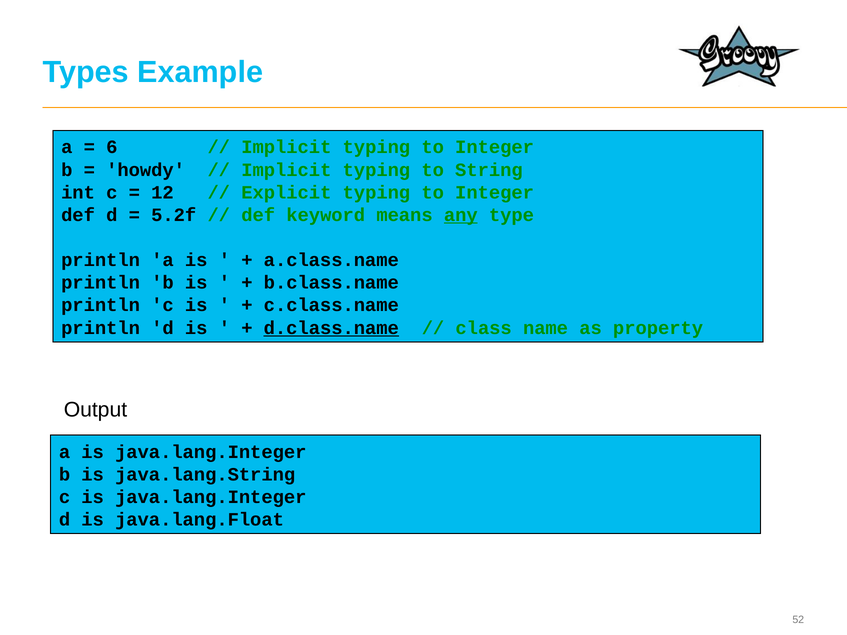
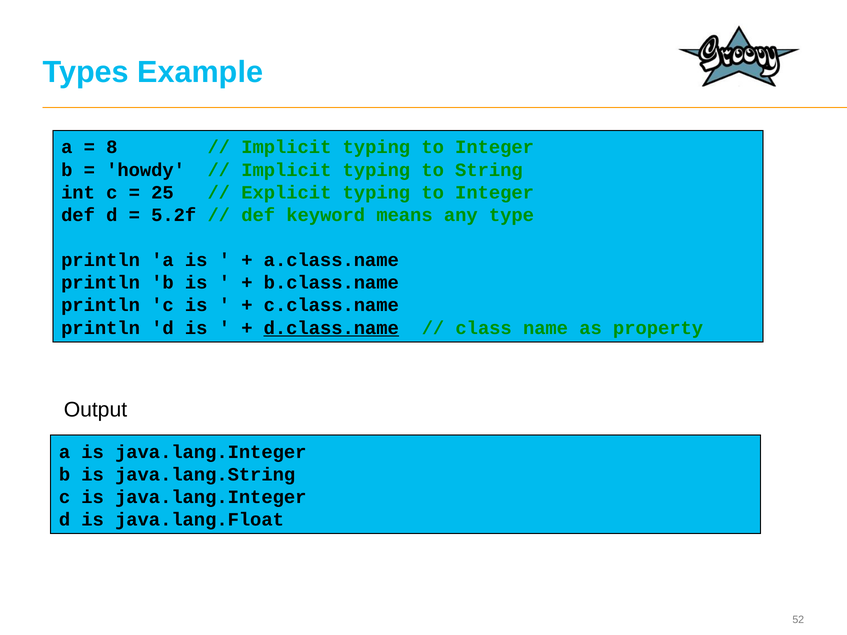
6: 6 -> 8 (112, 147)
12: 12 -> 25 (162, 193)
any underline: present -> none (461, 215)
